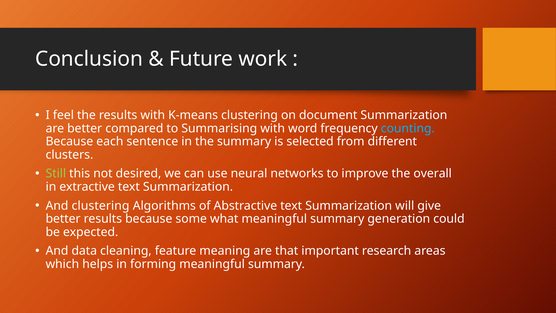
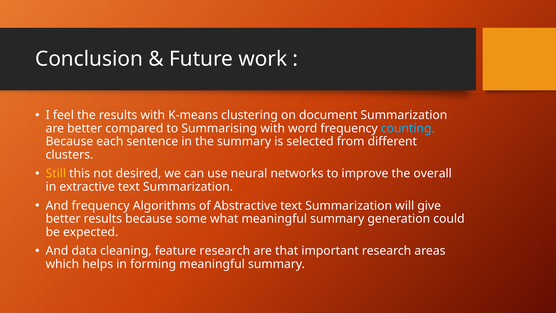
Still colour: light green -> yellow (56, 173)
And clustering: clustering -> frequency (101, 206)
feature meaning: meaning -> research (225, 251)
